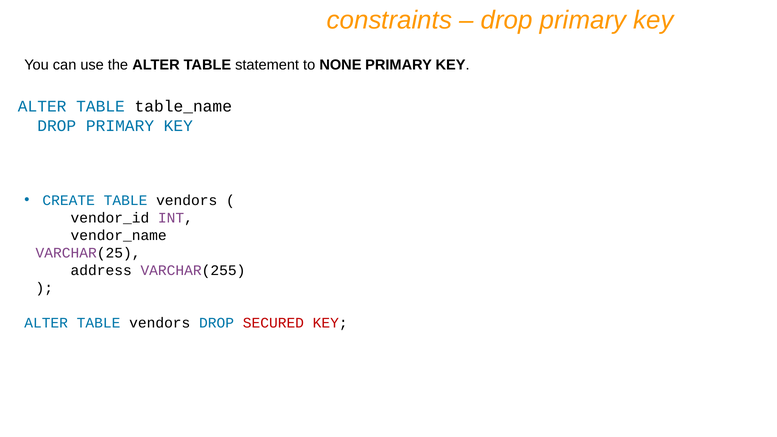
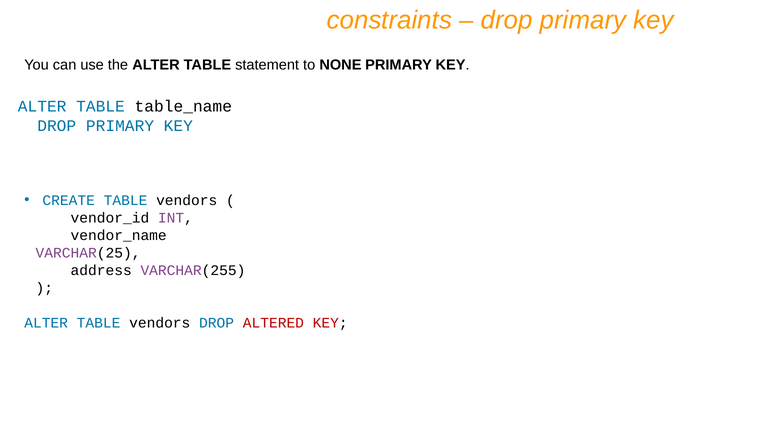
SECURED: SECURED -> ALTERED (273, 323)
